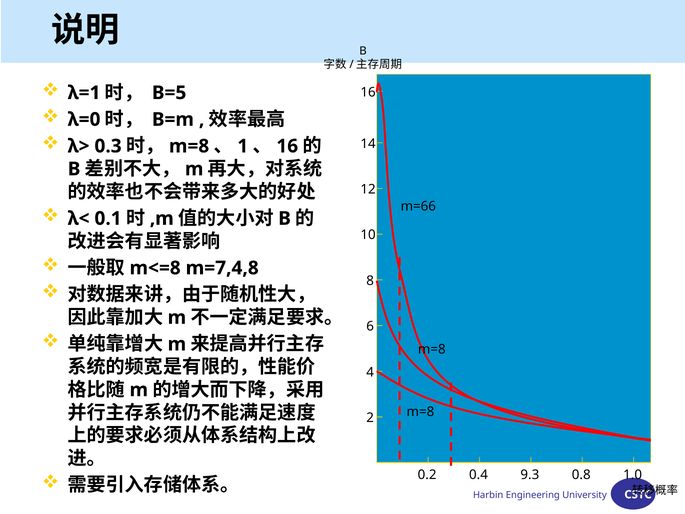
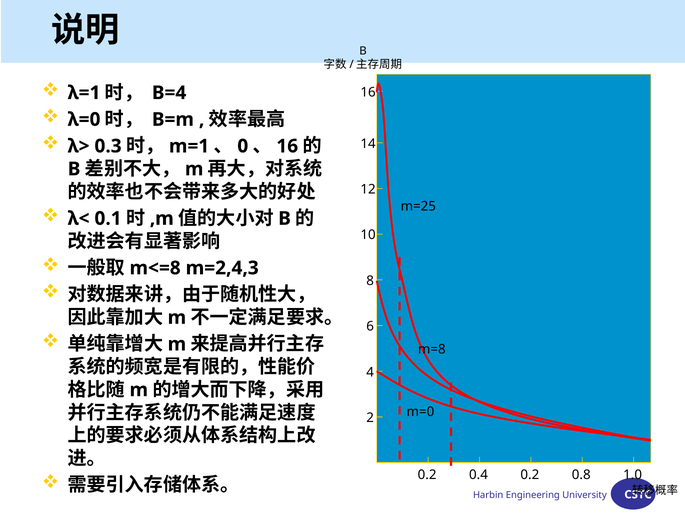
B=5: B=5 -> B=4 (169, 93)
m=8: m=8 -> m=1 (189, 146)
1: 1 -> 0 (243, 146)
m=66: m=66 -> m=25 (418, 206)
m=7,4,8: m=7,4,8 -> m=2,4,3 (222, 268)
m=8: m=8 -> m=0 (420, 412)
0.4 9.3: 9.3 -> 0.2 (530, 475)
